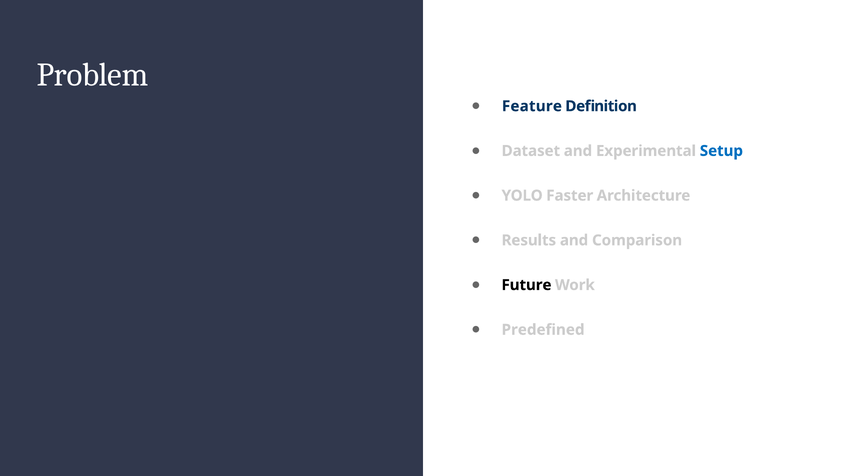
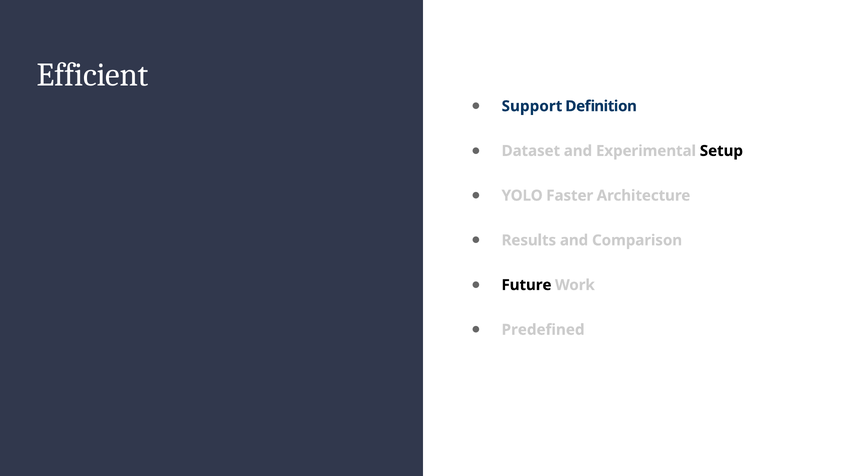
Problem: Problem -> Efficient (93, 75)
Feature: Feature -> Support (532, 106)
Setup colour: blue -> black (721, 151)
